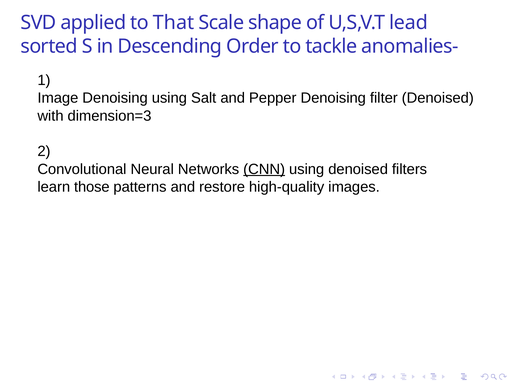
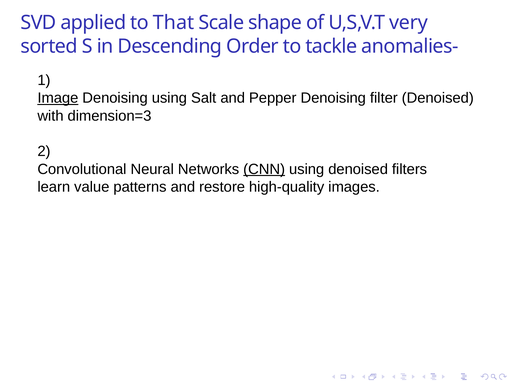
lead: lead -> very (409, 23)
Image underline: none -> present (58, 98)
those: those -> value (92, 187)
